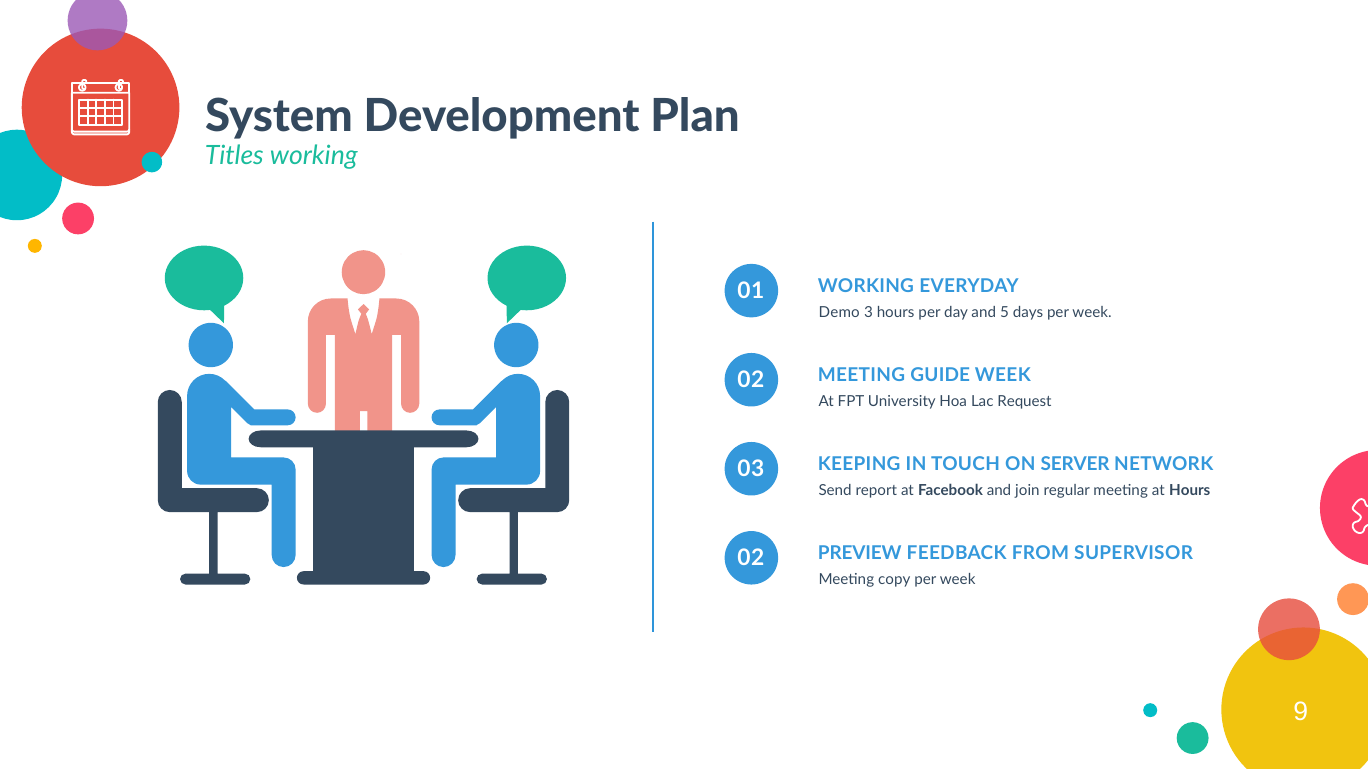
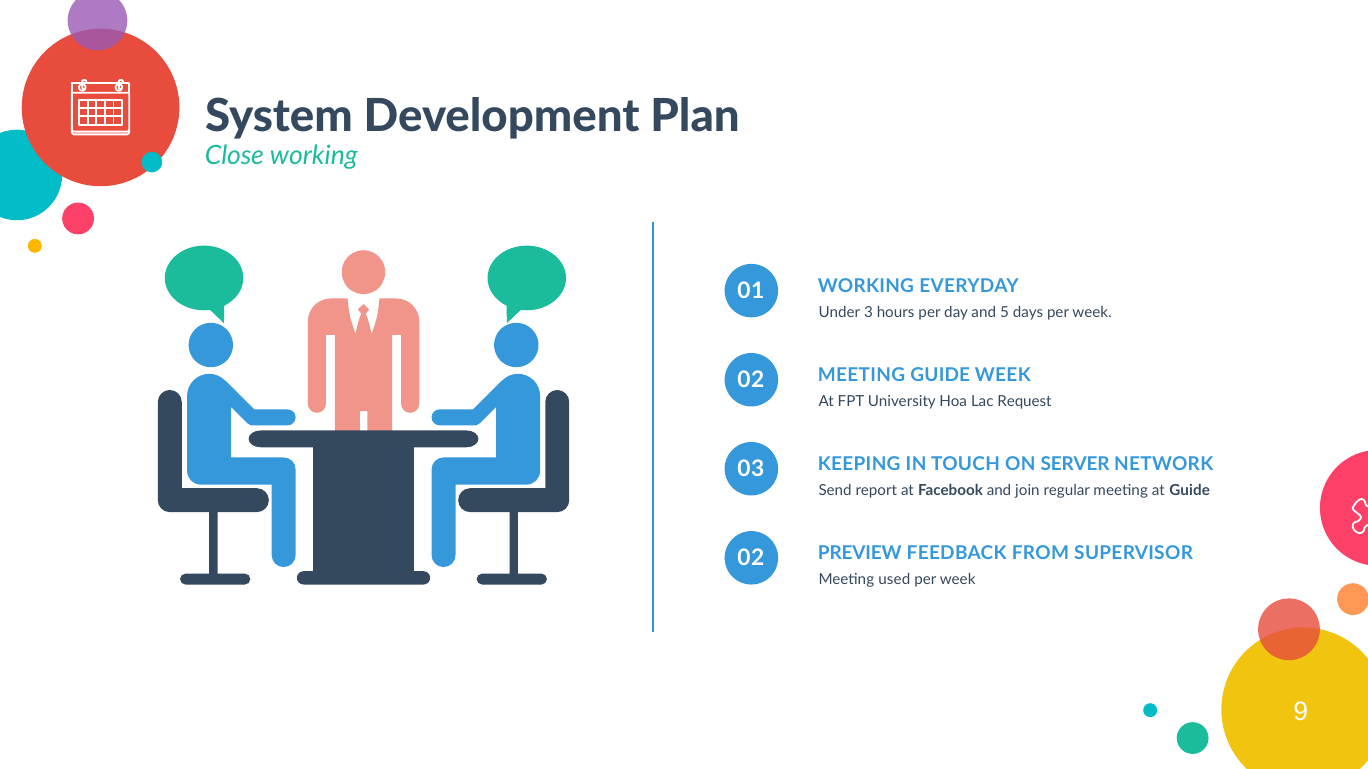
Titles: Titles -> Close (234, 156)
Demo: Demo -> Under (839, 312)
at Hours: Hours -> Guide (1190, 491)
copy: copy -> used (894, 580)
